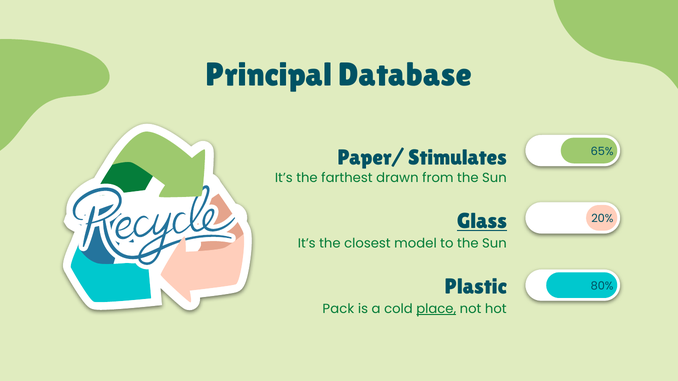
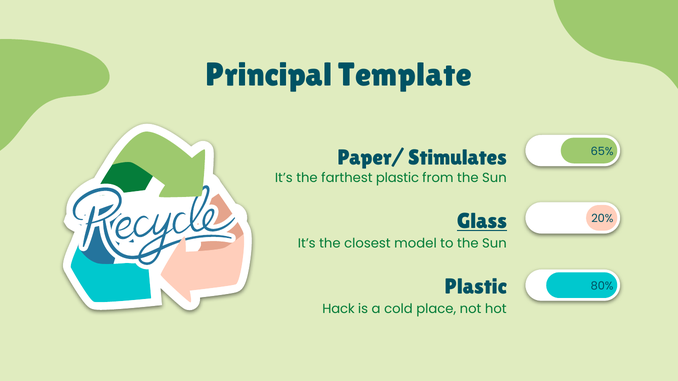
Database: Database -> Template (405, 75)
farthest drawn: drawn -> plastic (397, 178)
Pack: Pack -> Hack (338, 309)
place underline: present -> none (436, 309)
